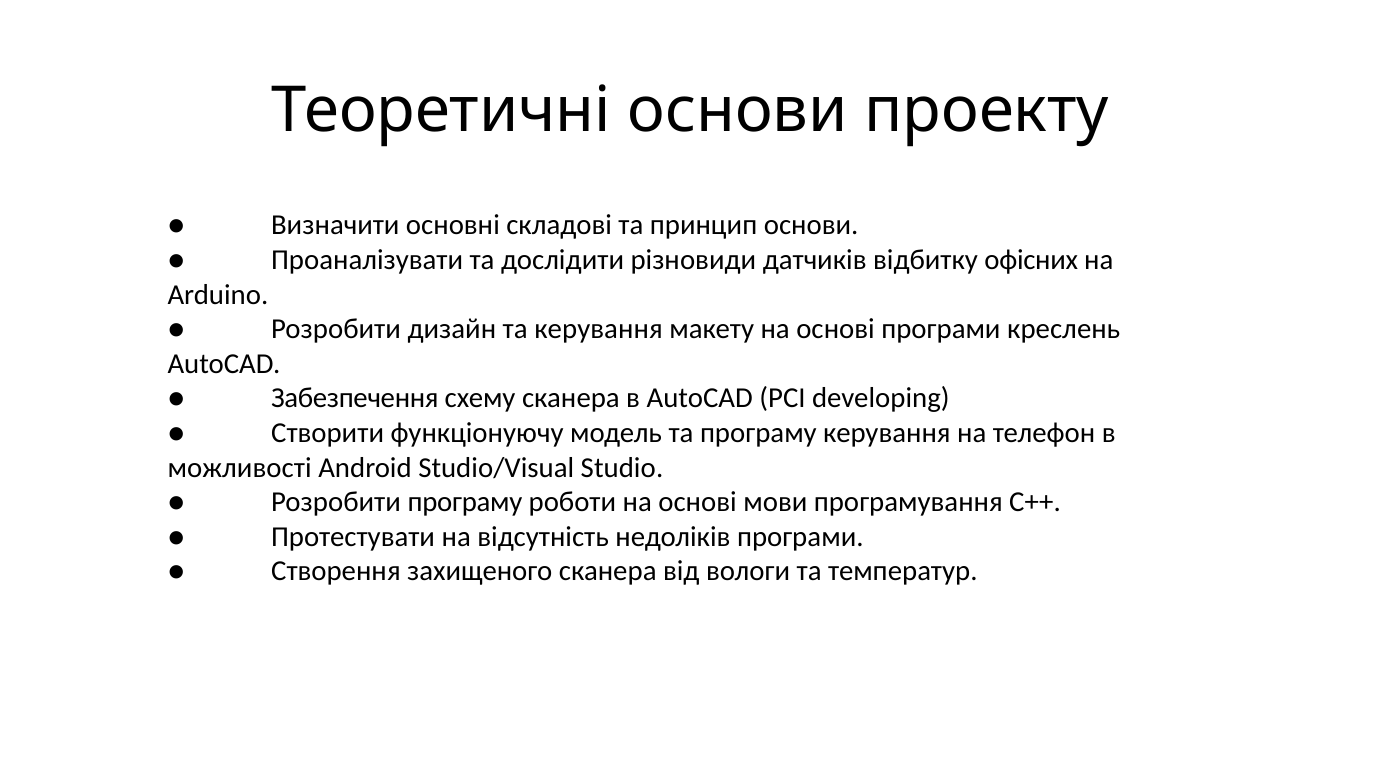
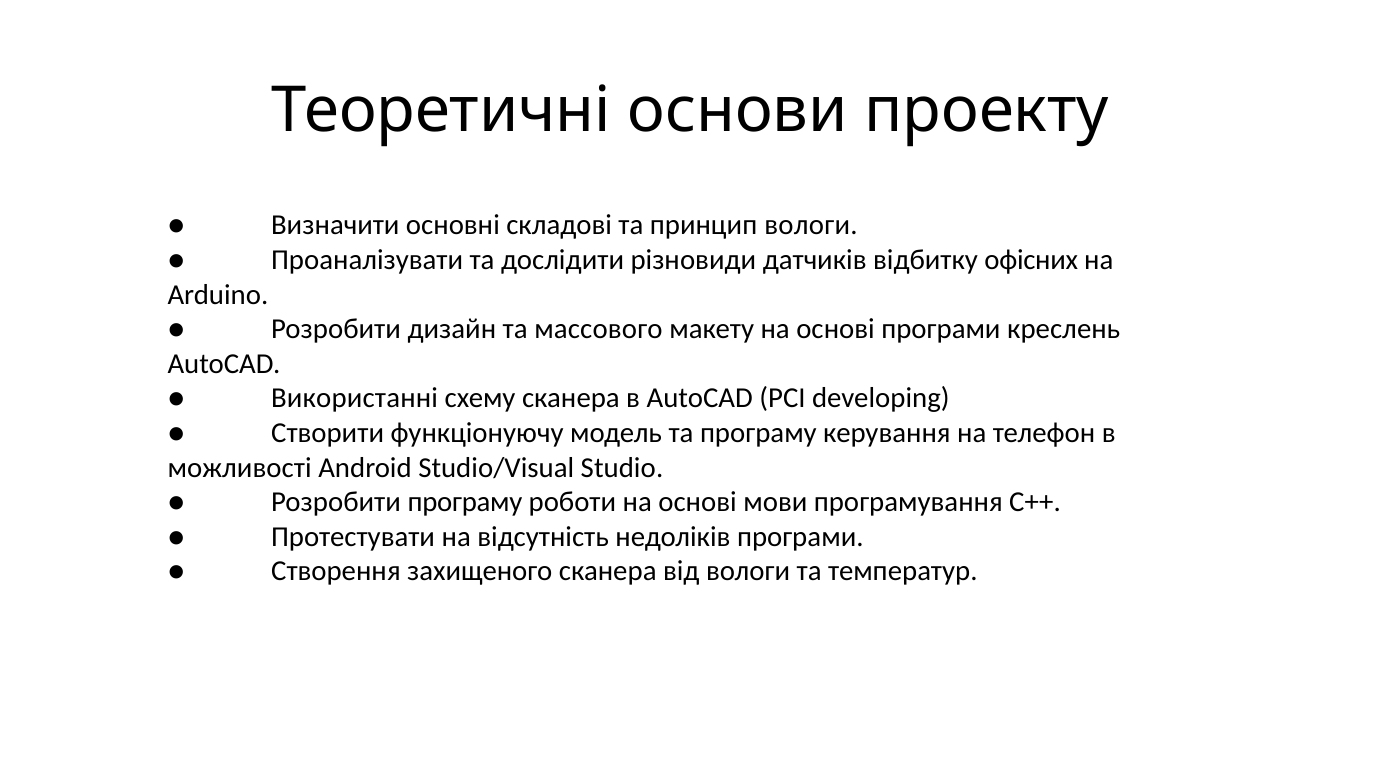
принцип основи: основи -> вологи (811, 225)
та керування: керування -> массового (598, 329)
Забезпечення: Забезпечення -> Використанні (355, 398)
